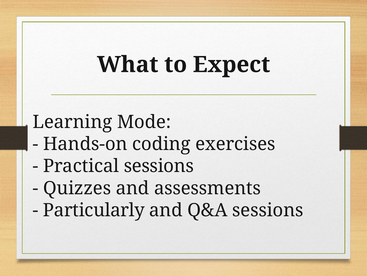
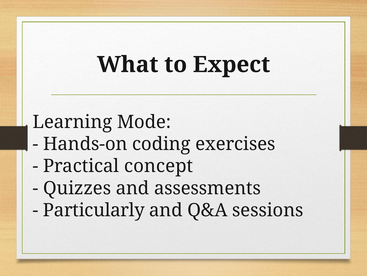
Practical sessions: sessions -> concept (159, 166)
